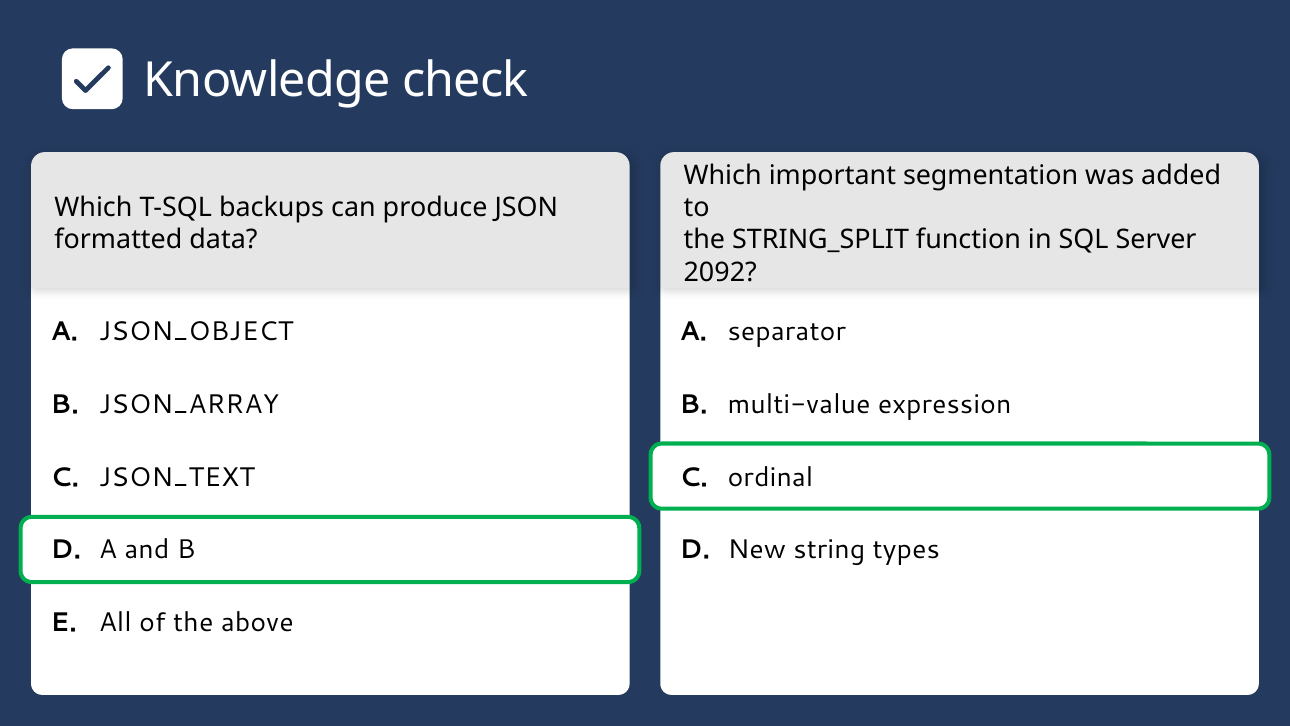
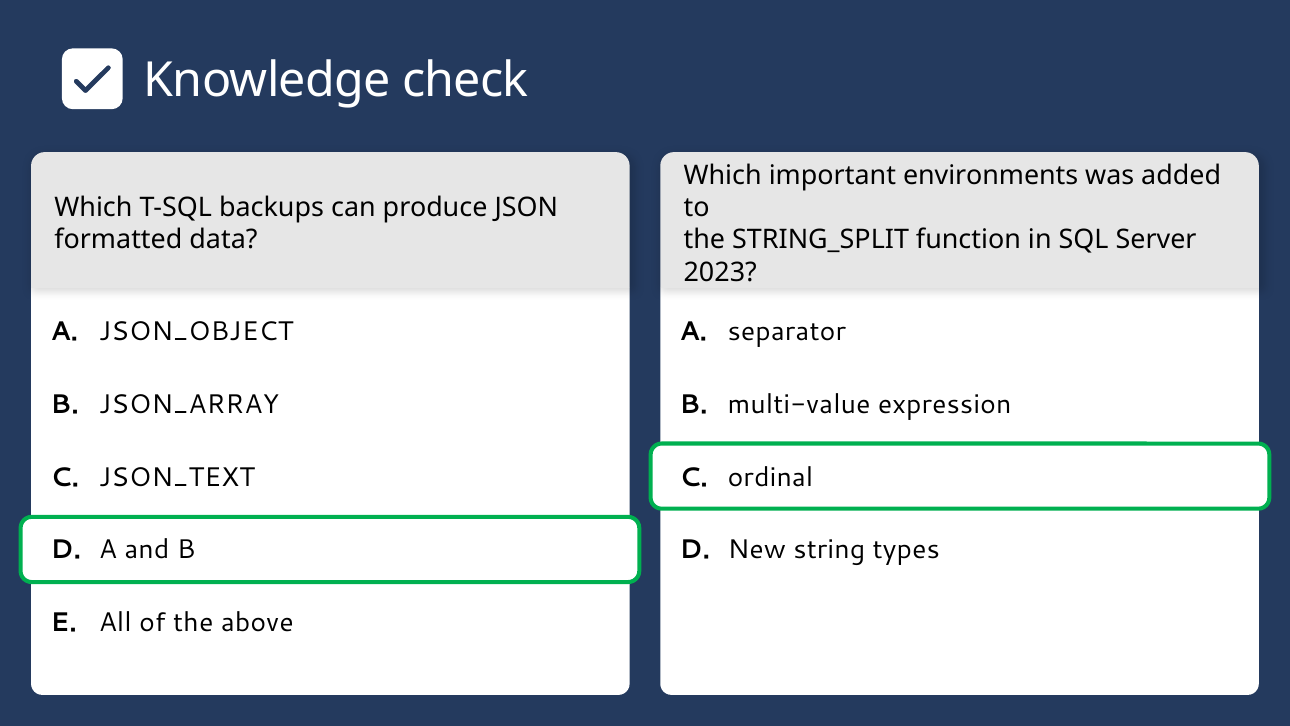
segmentation: segmentation -> environments (991, 175)
2092: 2092 -> 2023 (720, 272)
